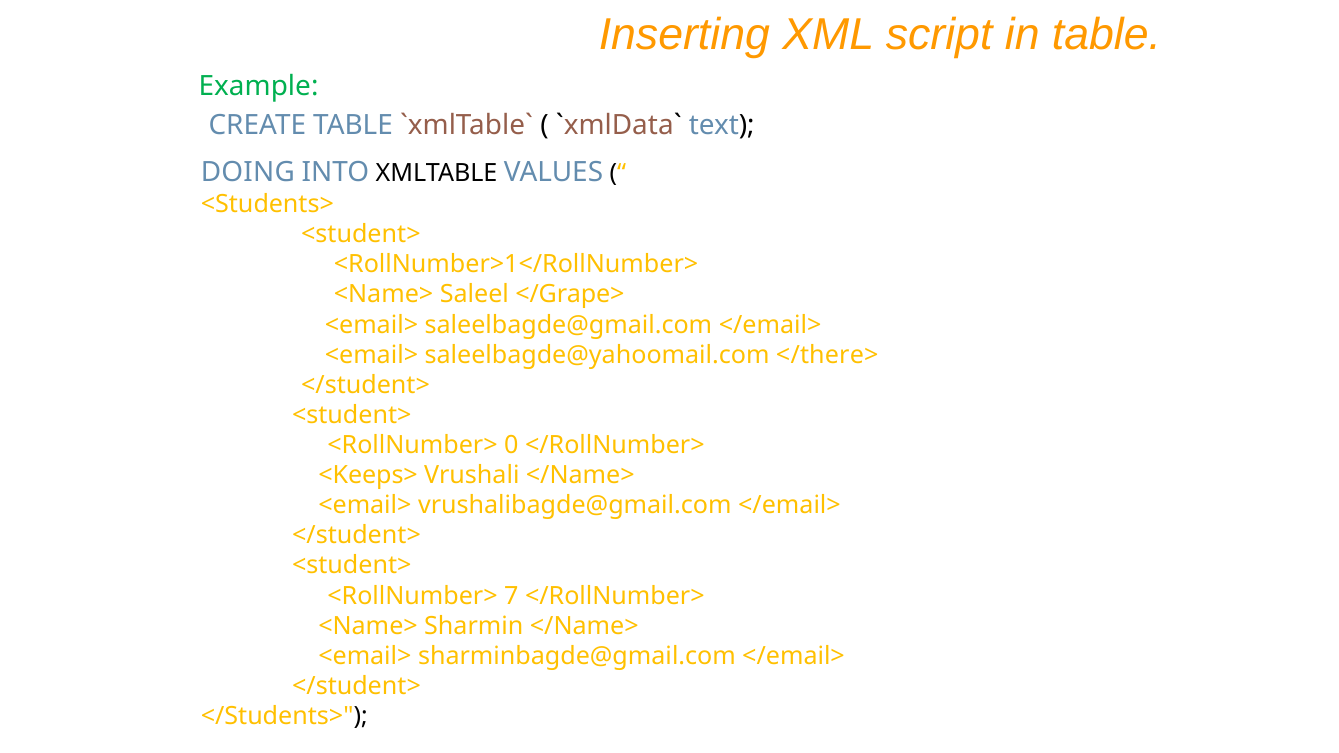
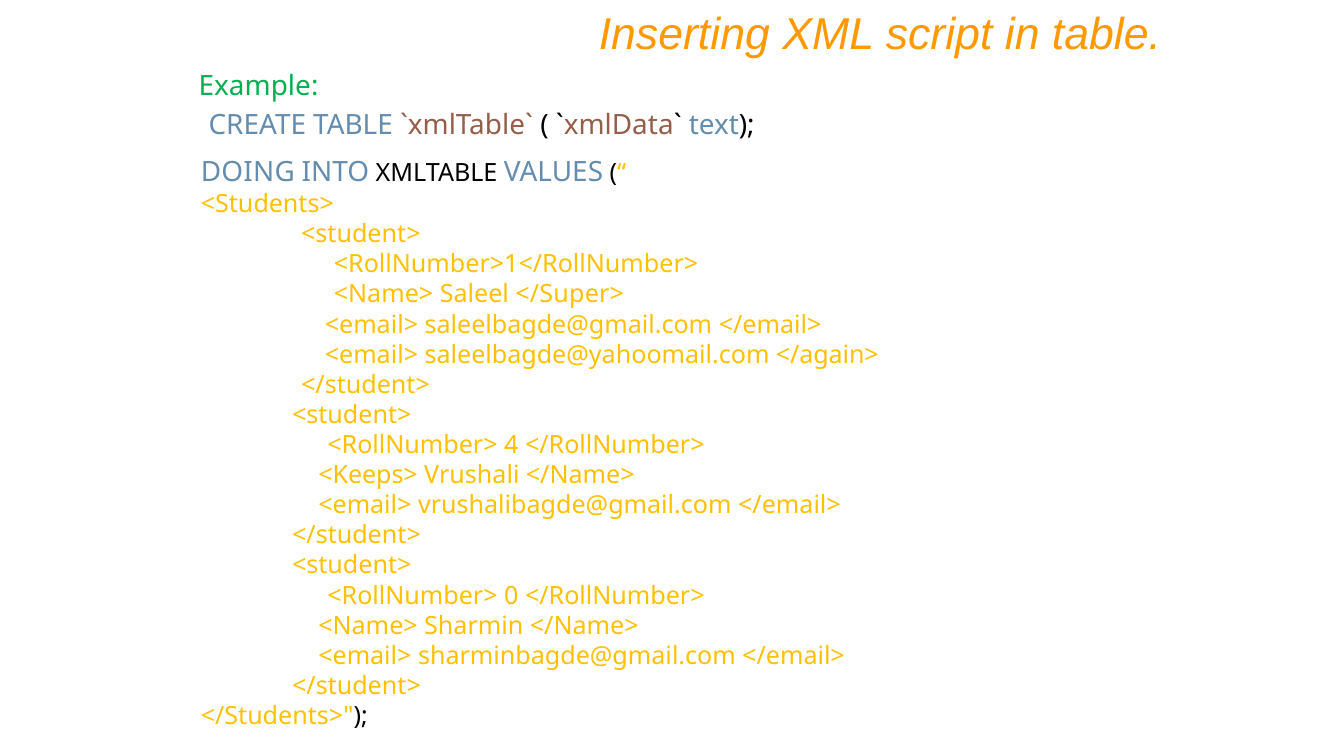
</Grape>: </Grape> -> </Super> (570, 295)
</there>: </there> -> </again> (827, 355)
0: 0 -> 4 (511, 445)
7: 7 -> 0 (511, 596)
